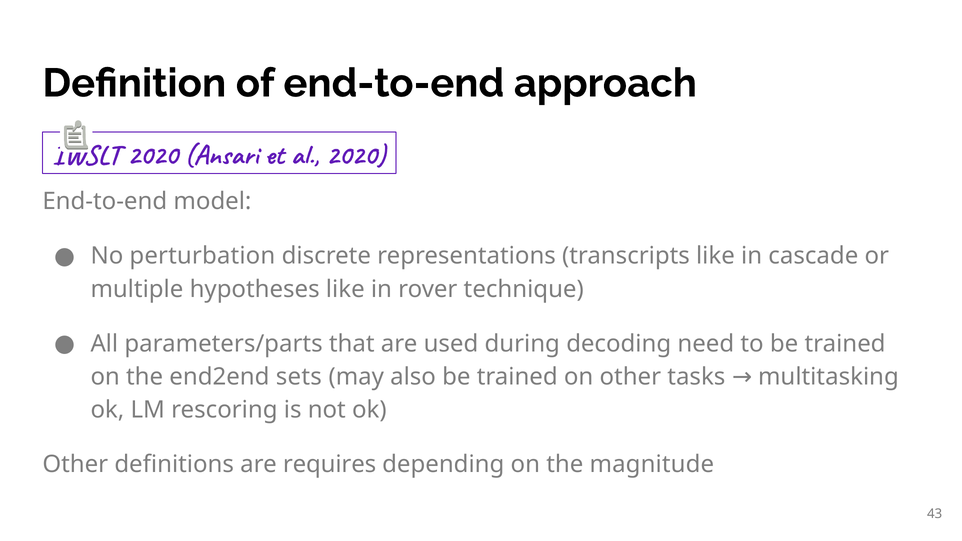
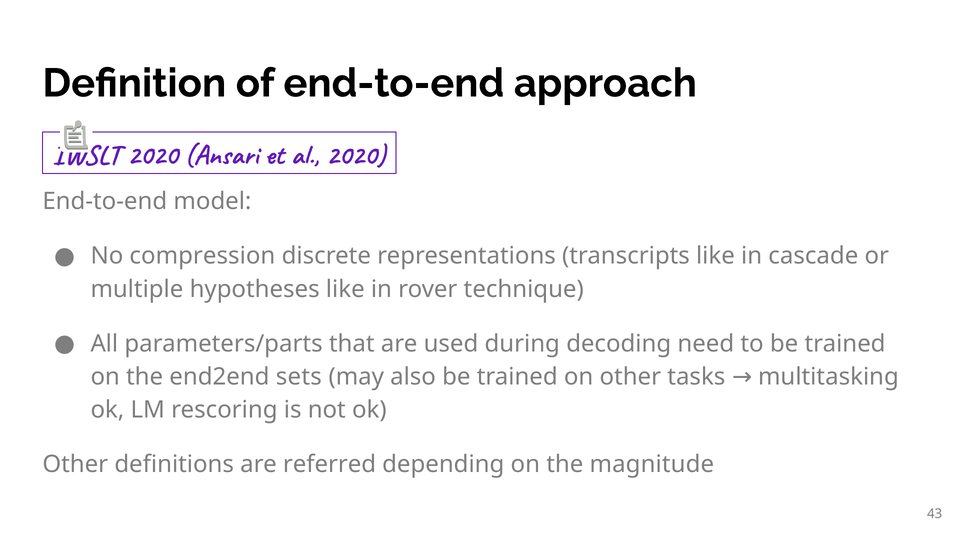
perturbation: perturbation -> compression (202, 256)
requires: requires -> referred (330, 465)
